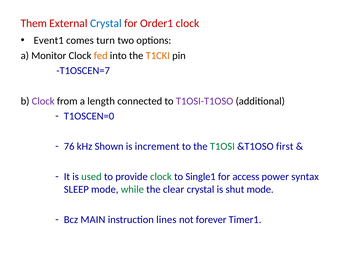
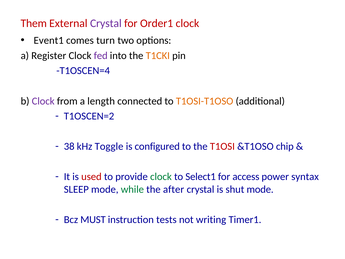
Crystal colour: blue -> purple (106, 23)
Monitor: Monitor -> Register (49, 56)
fed colour: orange -> purple (101, 56)
T1OSCEN=7: T1OSCEN=7 -> T1OSCEN=4 (83, 71)
T1OSI-T1OSO colour: purple -> orange (205, 101)
T1OSCEN=0: T1OSCEN=0 -> T1OSCEN=2 (89, 116)
76: 76 -> 38 (69, 146)
Shown: Shown -> Toggle (109, 146)
increment: increment -> configured (157, 146)
T1OSI colour: green -> red (222, 146)
first: first -> chip (285, 146)
used colour: green -> red (91, 177)
Single1: Single1 -> Select1 (201, 177)
clear: clear -> after (174, 189)
MAIN: MAIN -> MUST (93, 219)
lines: lines -> tests (166, 219)
forever: forever -> writing (211, 219)
